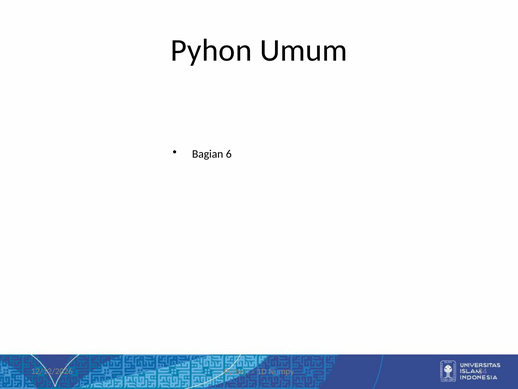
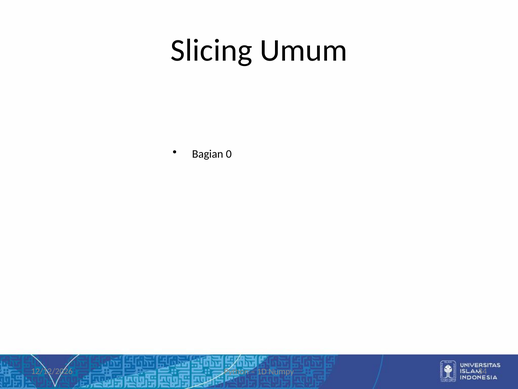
Pyhon: Pyhon -> Slicing (211, 50)
6: 6 -> 0 (229, 154)
